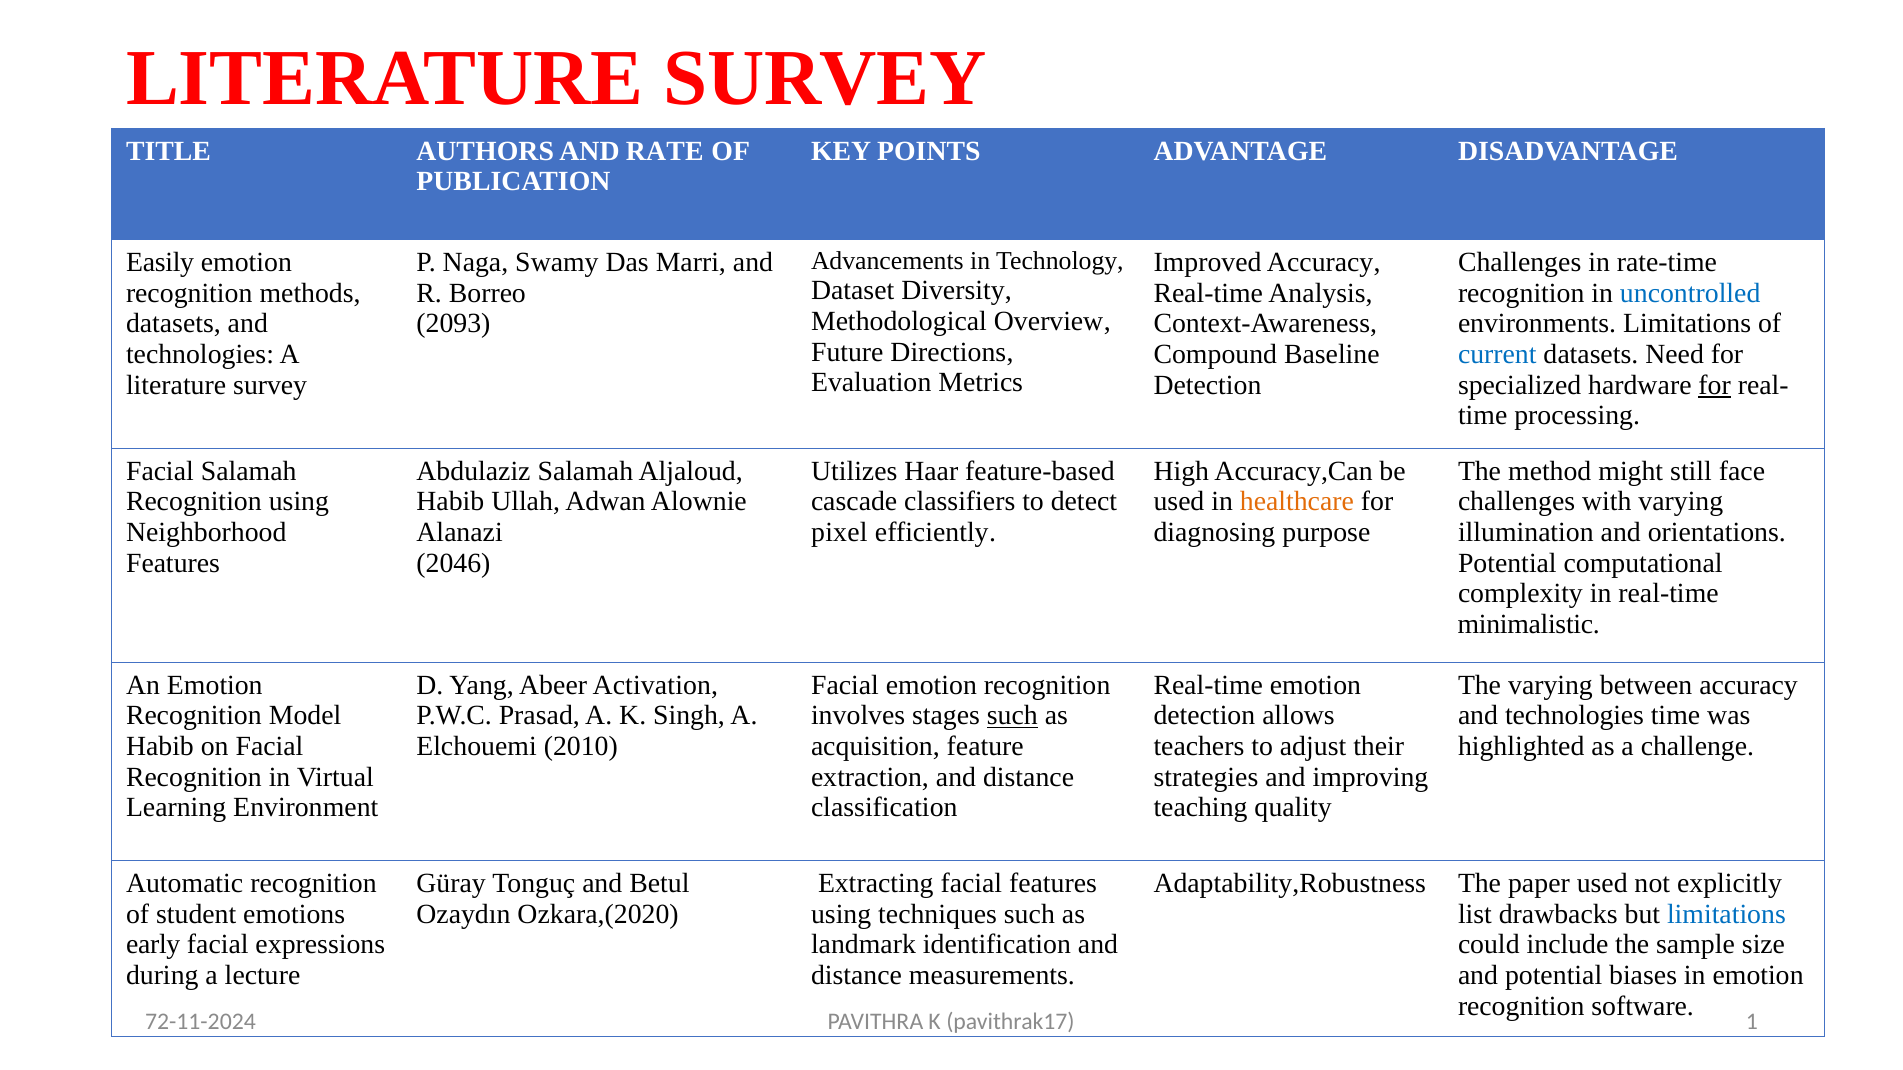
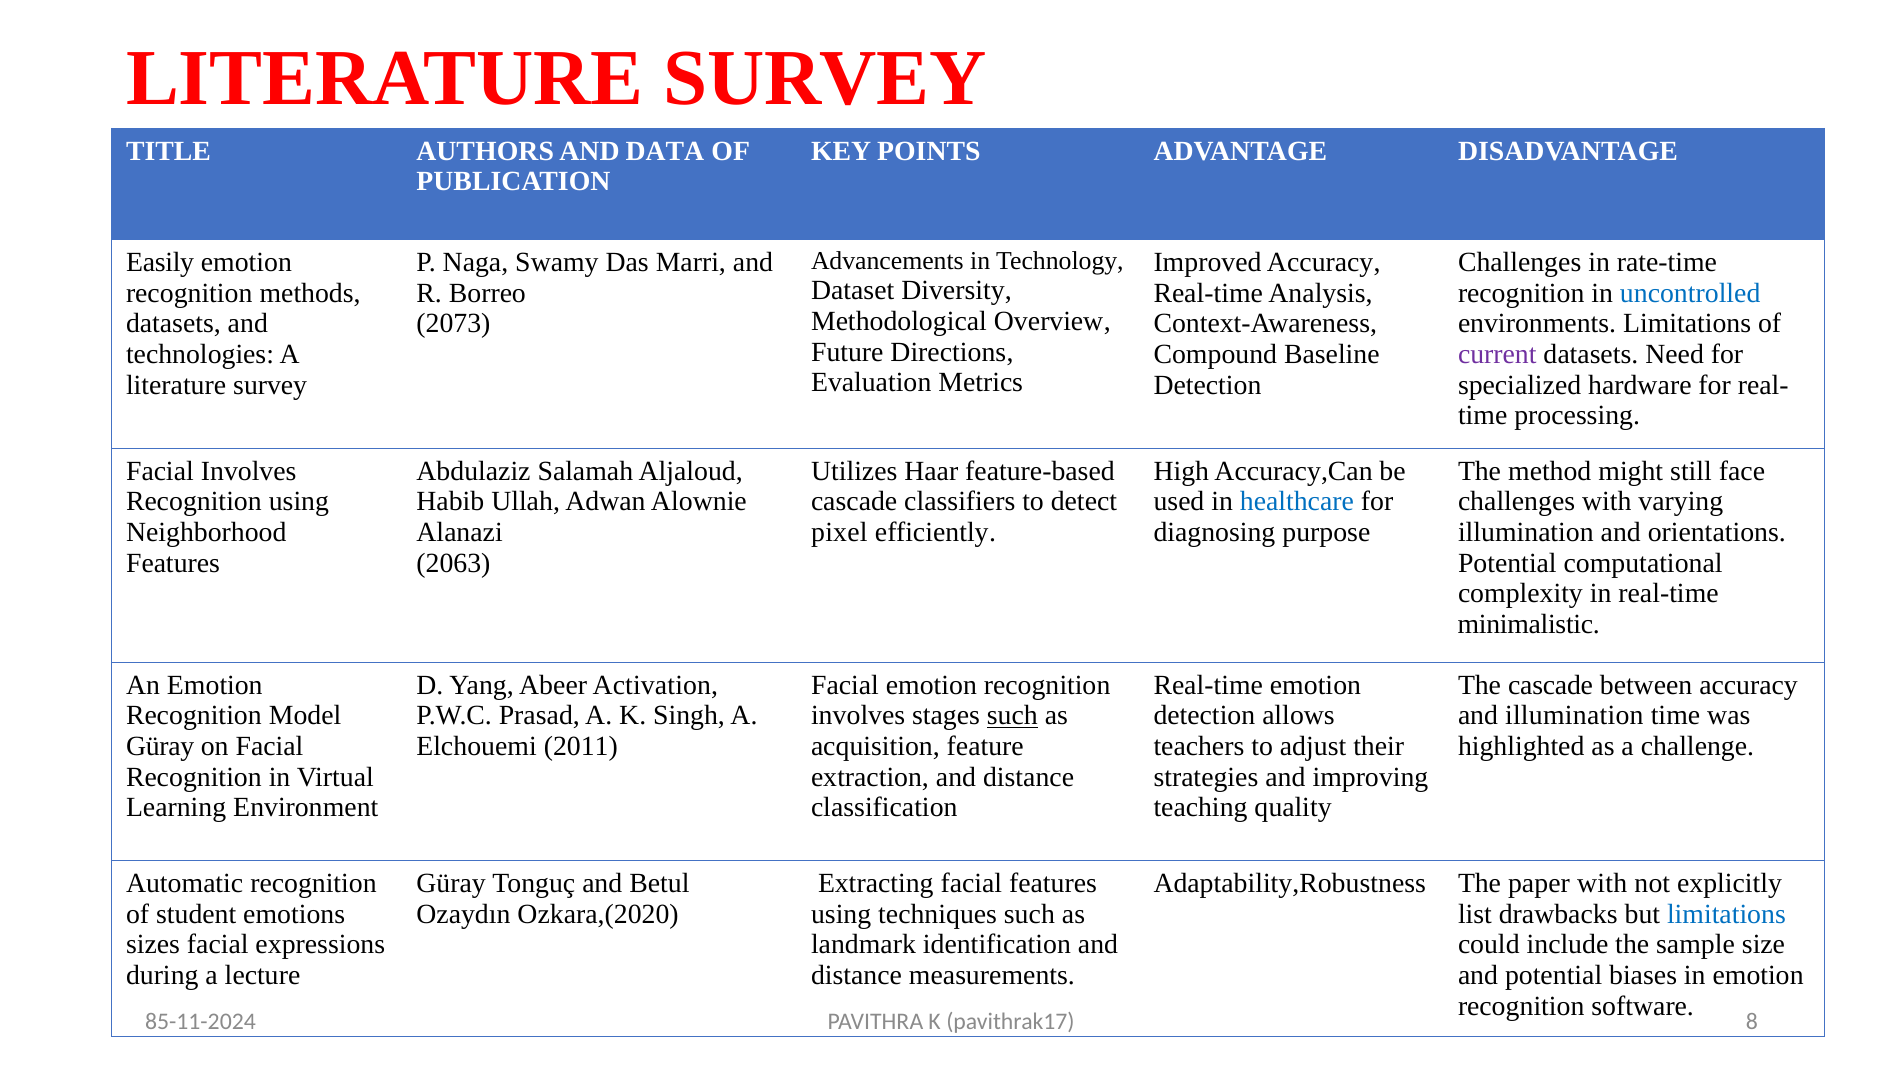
RATE: RATE -> DATA (665, 151)
2093: 2093 -> 2073 (453, 324)
current colour: blue -> purple (1497, 355)
for underline: present -> none (1715, 385)
Facial Salamah: Salamah -> Involves (249, 471)
healthcare colour: orange -> blue (1297, 502)
2046: 2046 -> 2063 (453, 563)
The varying: varying -> cascade (1551, 685)
technologies: technologies -> illumination (1574, 716)
Habib: Habib -> Güray (160, 747)
2010: 2010 -> 2011 (581, 747)
paper used: used -> with (1602, 884)
early: early -> sizes (153, 945)
1: 1 -> 8 (1752, 1022)
72-11-2024: 72-11-2024 -> 85-11-2024 (200, 1022)
